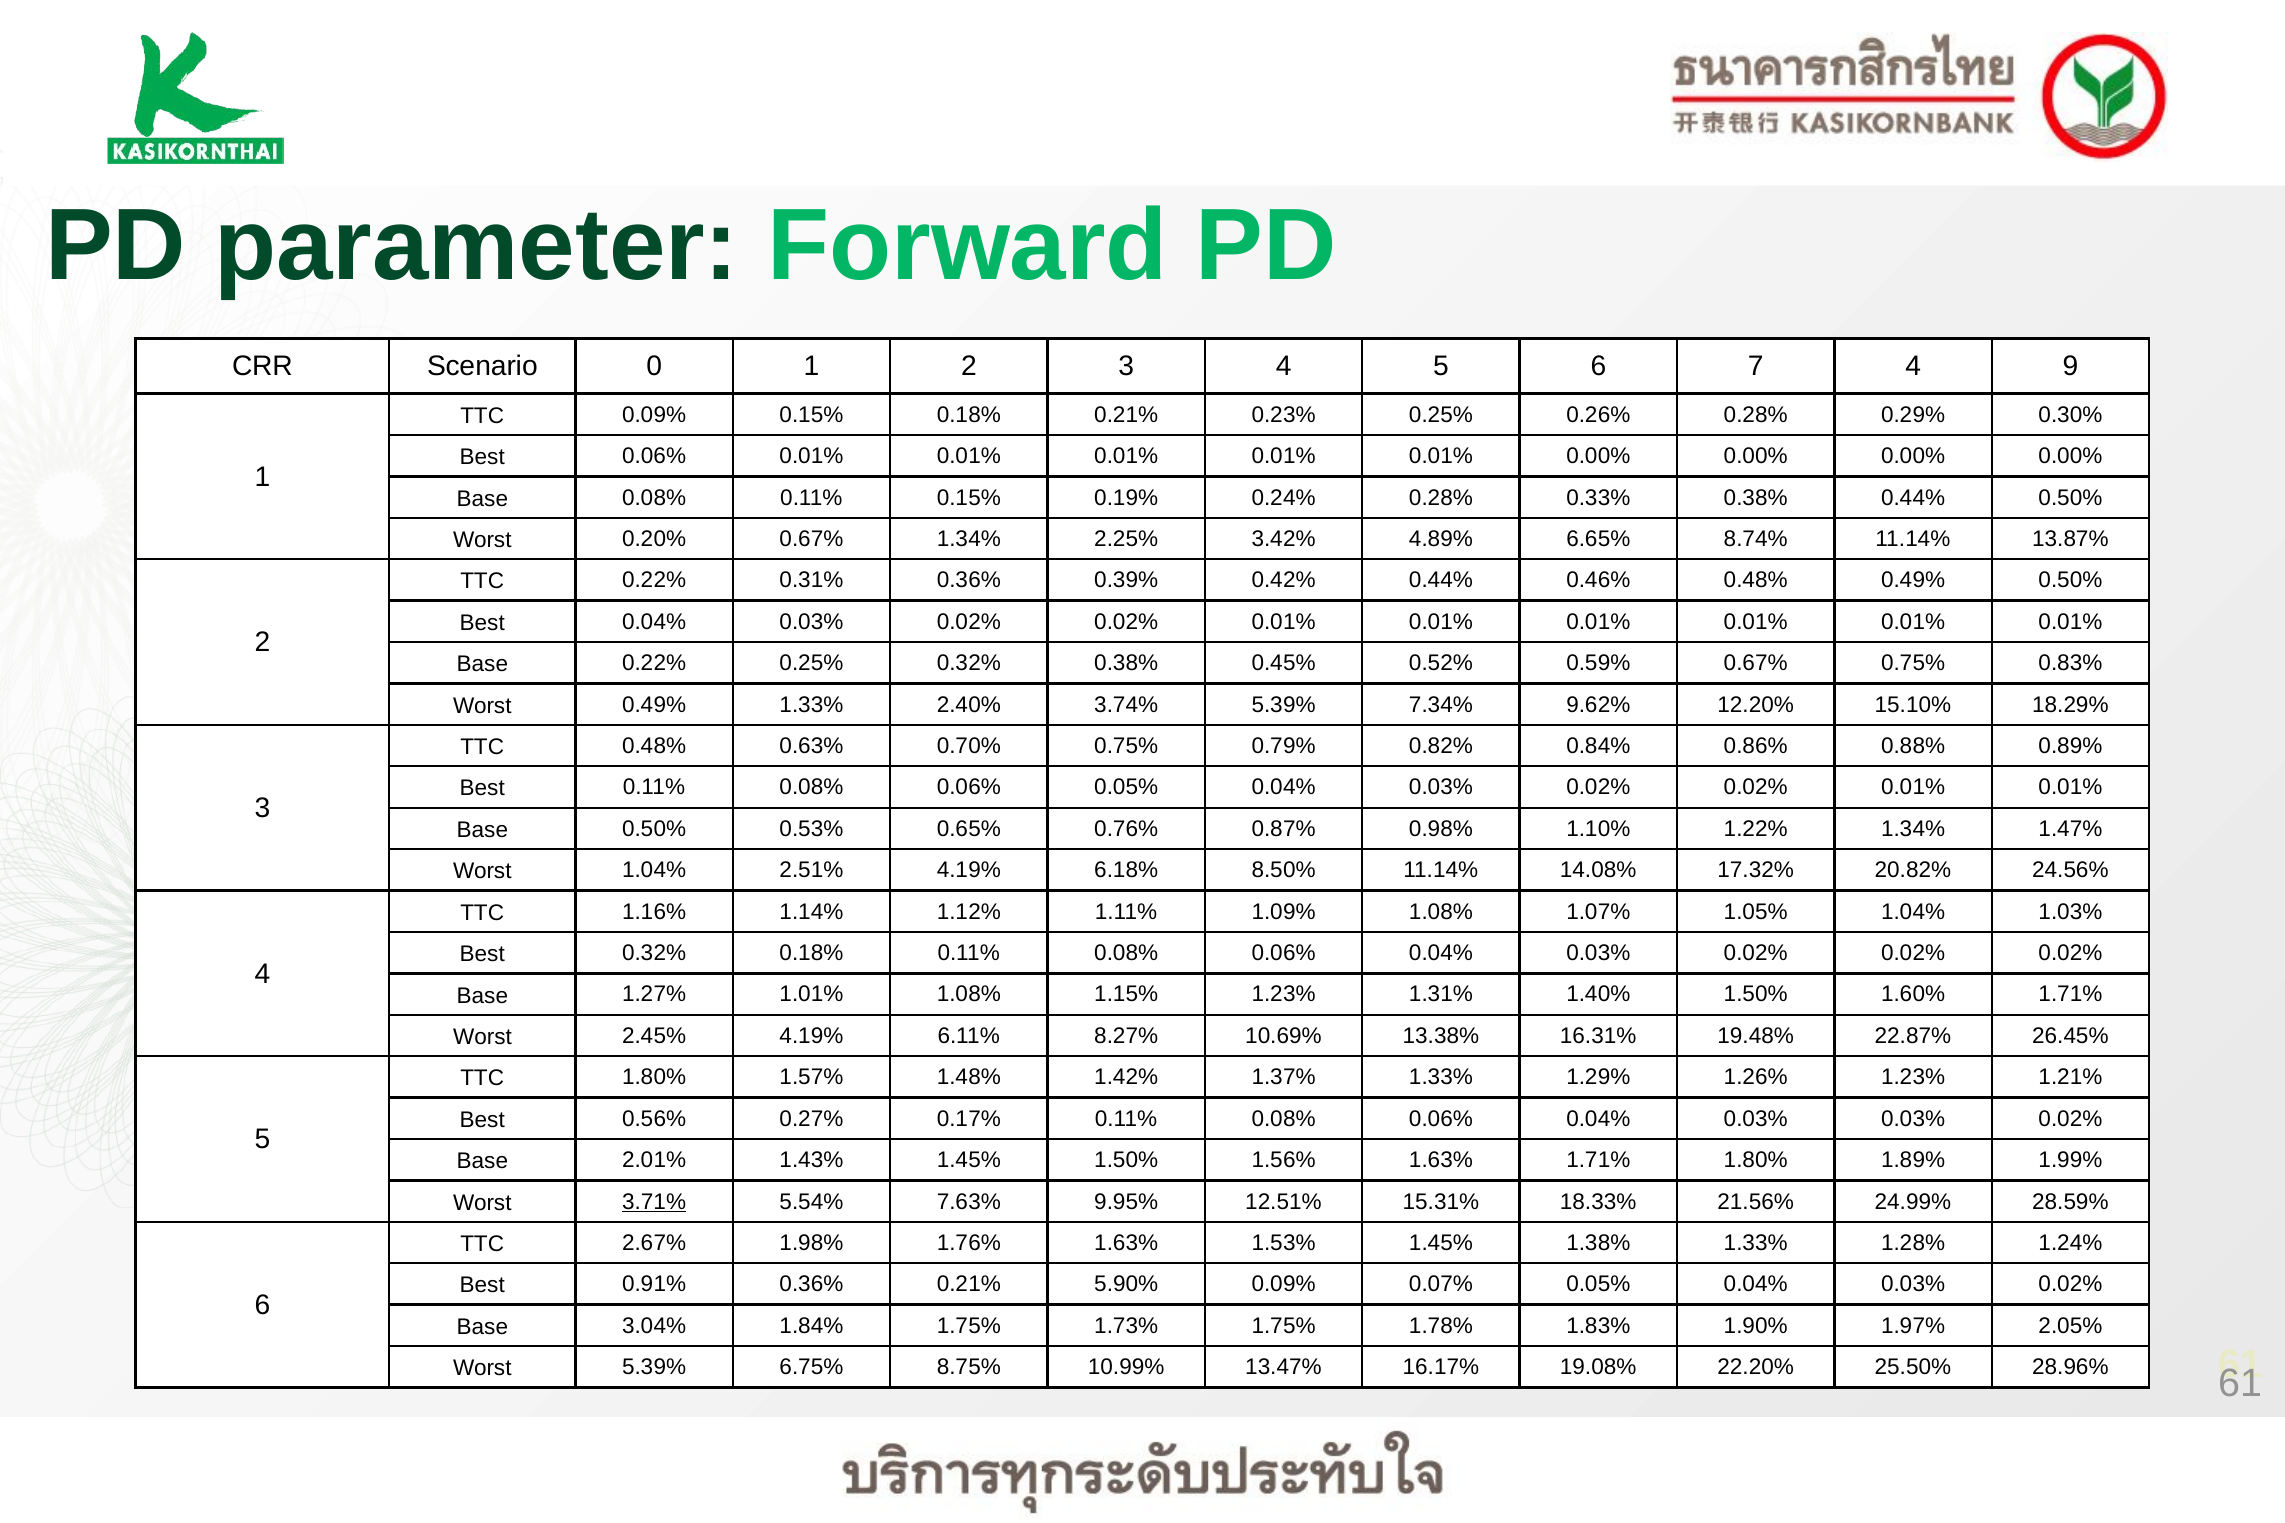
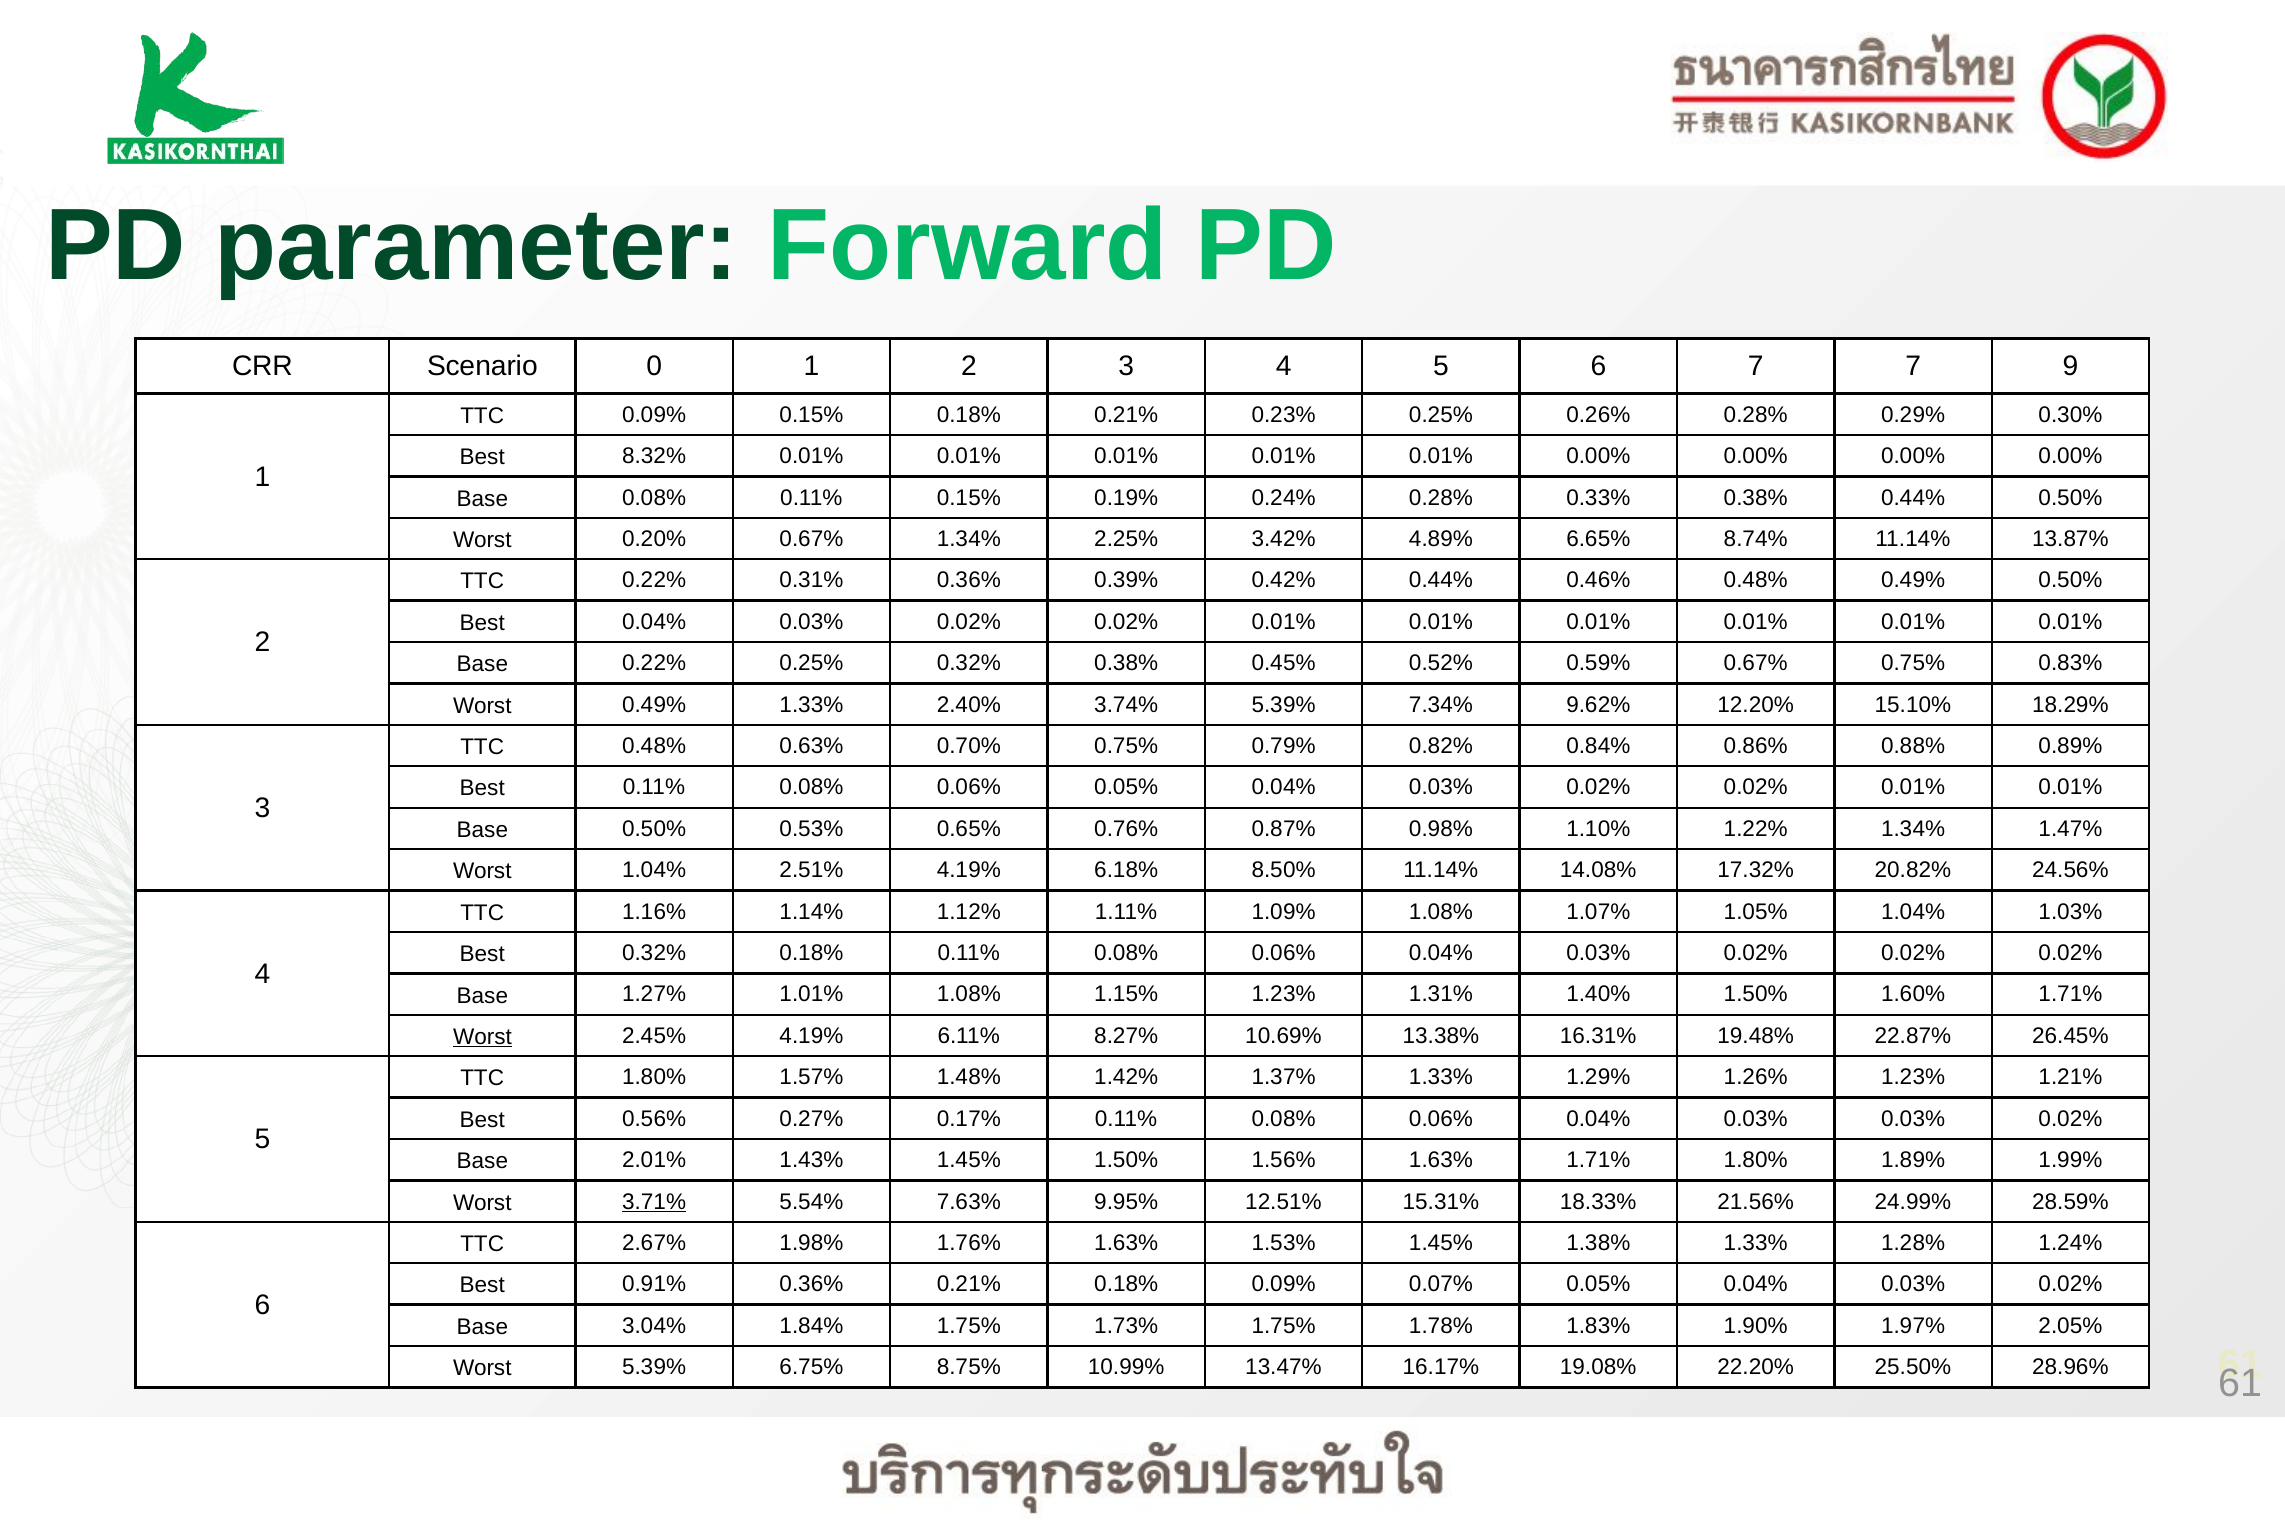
7 4: 4 -> 7 (1913, 366)
Best 0.06%: 0.06% -> 8.32% (654, 456)
Worst underline: none -> present (482, 1037)
0.21% 5.90%: 5.90% -> 0.18% (1126, 1285)
